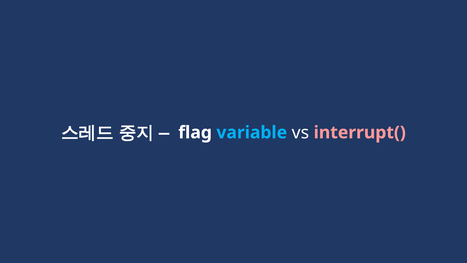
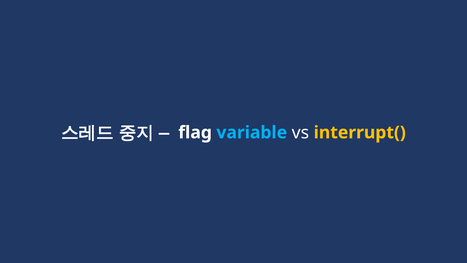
interrupt( colour: pink -> yellow (360, 132)
